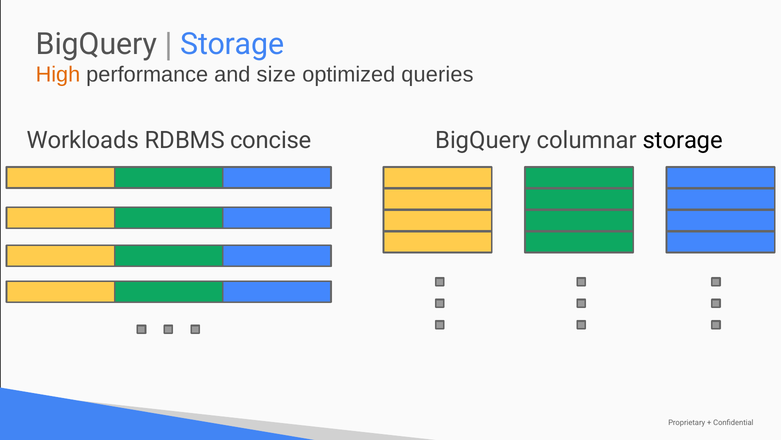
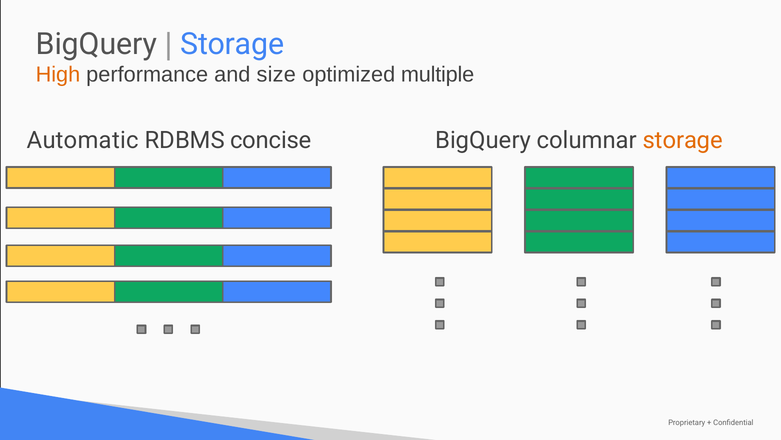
queries: queries -> multiple (438, 75)
Workloads: Workloads -> Automatic (83, 140)
storage colour: black -> orange (683, 140)
